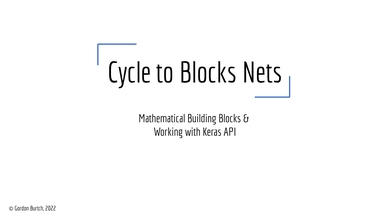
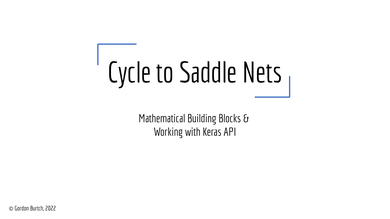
to Blocks: Blocks -> Saddle (208, 73)
